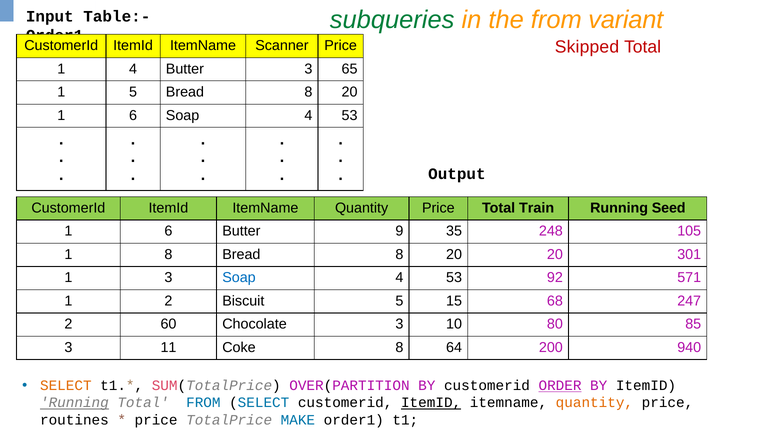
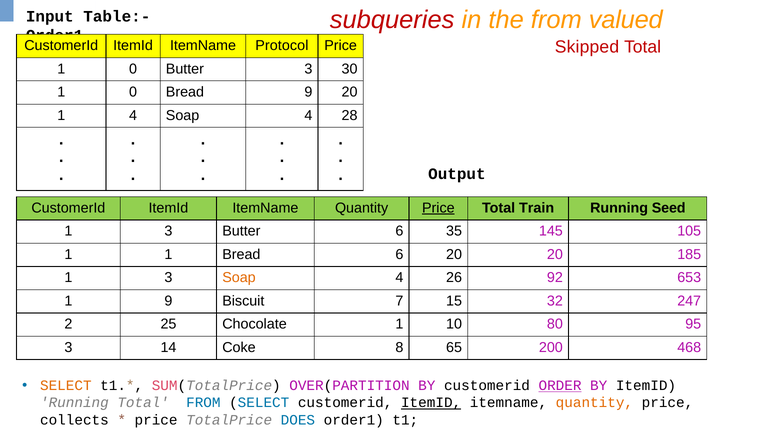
subqueries colour: green -> red (392, 20)
variant: variant -> valued (626, 20)
Scanner: Scanner -> Protocol (282, 46)
4: 4 -> 0 (133, 69)
65: 65 -> 30 (350, 69)
5: 5 -> 0 (133, 92)
8: 8 -> 9 (308, 92)
6: 6 -> 4 (133, 115)
53: 53 -> 28 (350, 115)
Price underline: none -> present (438, 208)
6: 6 -> 3 (168, 231)
Butter 9: 9 -> 6 (399, 231)
248: 248 -> 145 (551, 231)
1 8: 8 -> 1 (168, 254)
8: 8 -> 6 (399, 254)
301: 301 -> 185 (689, 254)
Soap colour: blue -> orange (239, 277)
53: 53 -> 26 (454, 277)
571: 571 -> 653 (689, 277)
1 2: 2 -> 9 (168, 301)
Biscuit 5: 5 -> 7 (399, 301)
68: 68 -> 32 (555, 301)
60: 60 -> 25 (168, 324)
Chocolate 3: 3 -> 1 (399, 324)
85: 85 -> 95 (693, 324)
11: 11 -> 14 (168, 347)
64: 64 -> 65 (454, 347)
940: 940 -> 468 (689, 347)
Running underline: present -> none (74, 403)
routines: routines -> collects (74, 420)
MAKE: MAKE -> DOES (298, 420)
